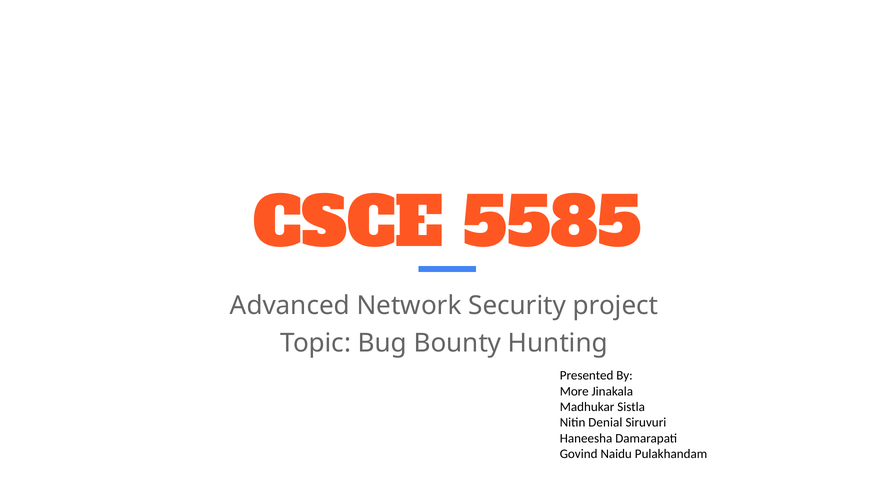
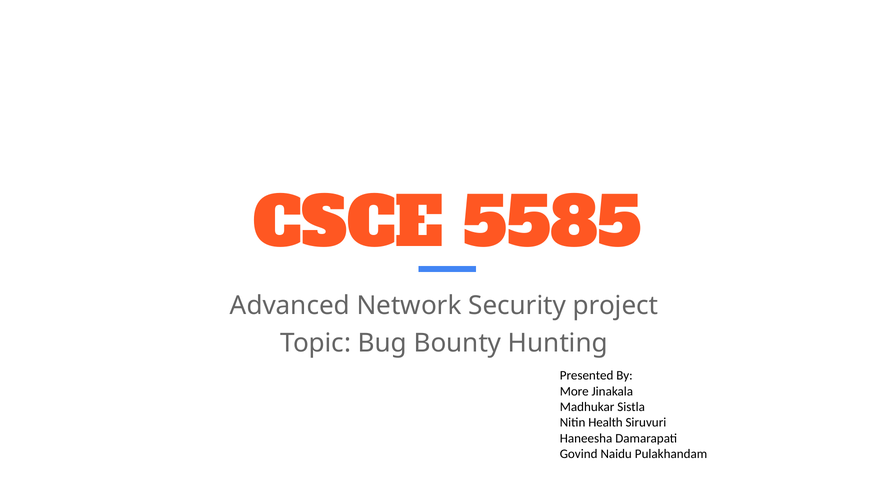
Denial: Denial -> Health (606, 423)
